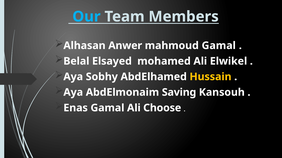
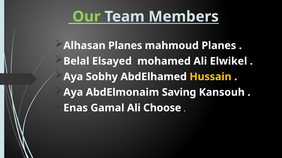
Our colour: light blue -> light green (86, 17)
Alhasan Anwer: Anwer -> Planes (125, 46)
mahmoud Gamal: Gamal -> Planes (219, 46)
